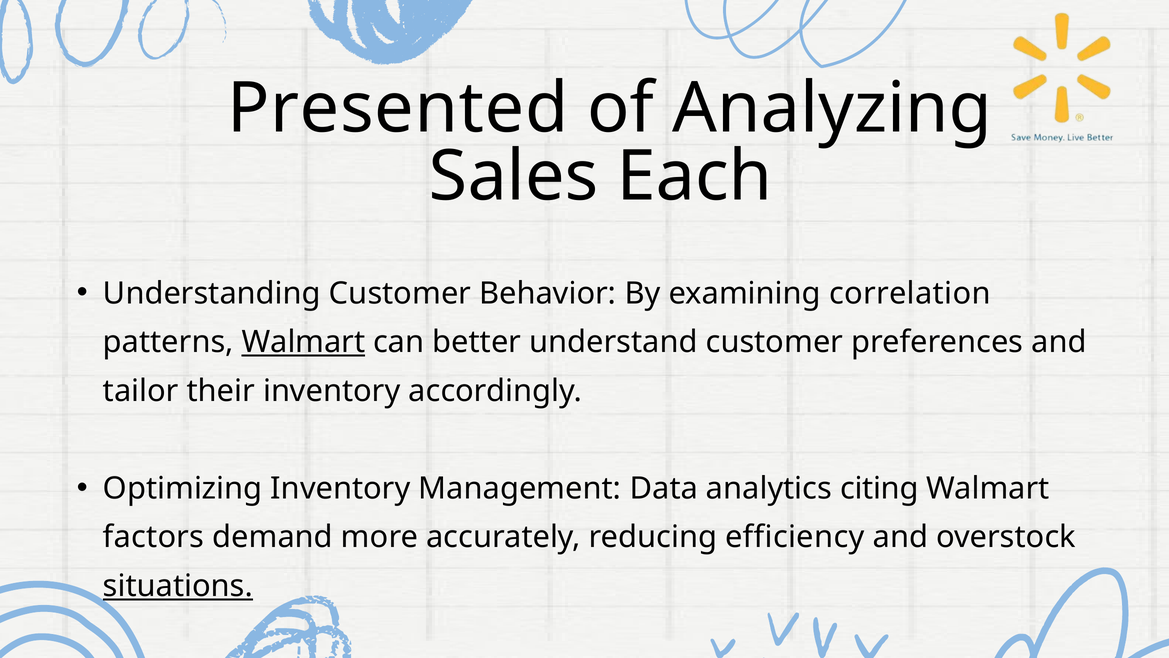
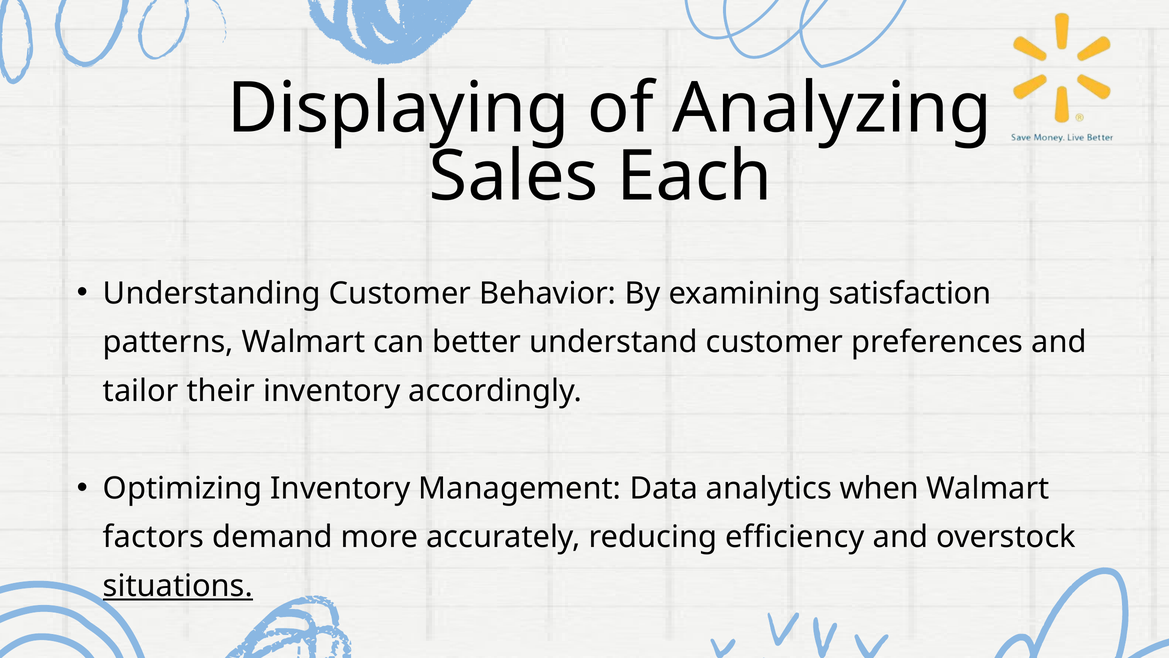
Presented: Presented -> Displaying (398, 108)
correlation: correlation -> satisfaction (910, 293)
Walmart underline: present -> none (303, 342)
citing: citing -> when (879, 488)
